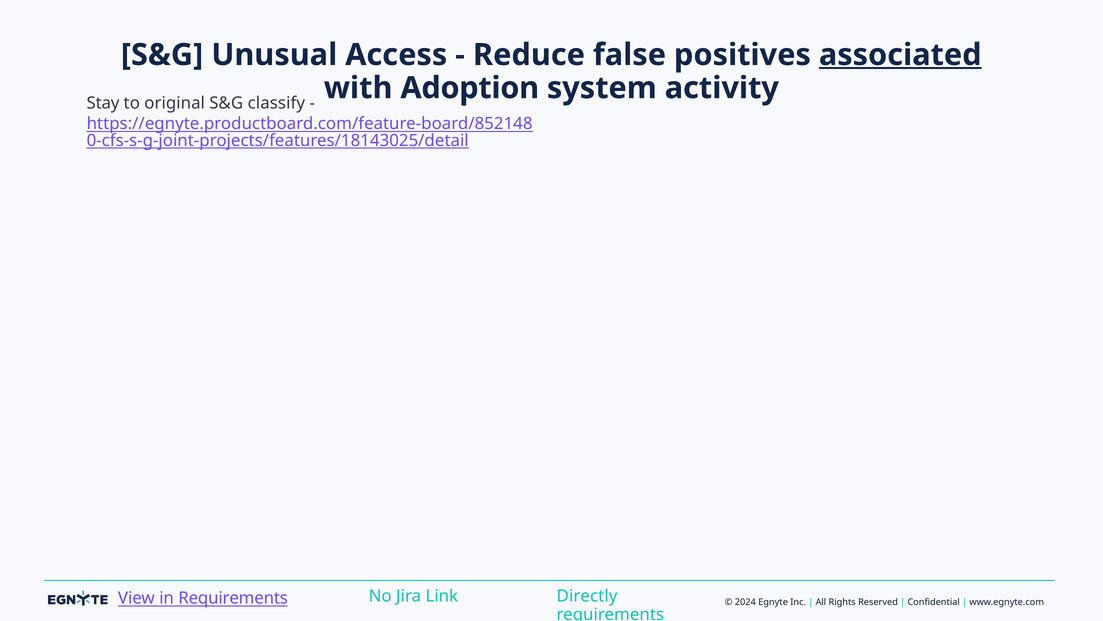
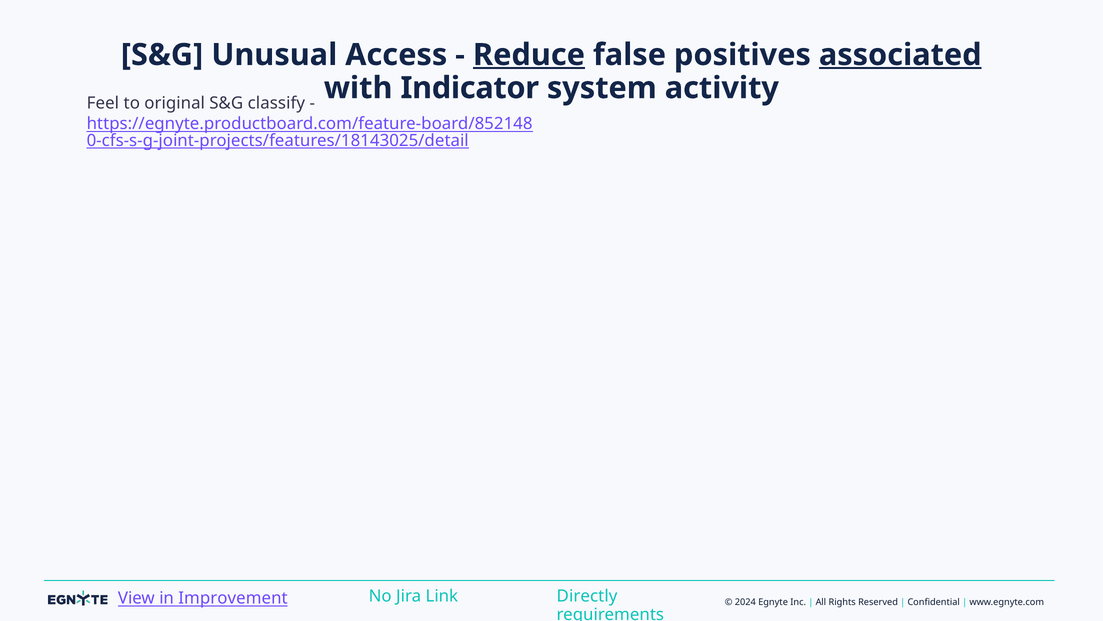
Reduce underline: none -> present (529, 55)
Adoption: Adoption -> Indicator (470, 88)
Stay: Stay -> Feel (103, 103)
in Requirements: Requirements -> Improvement (233, 598)
